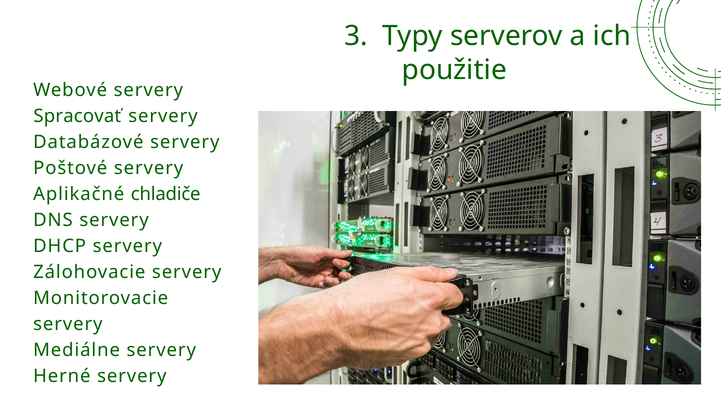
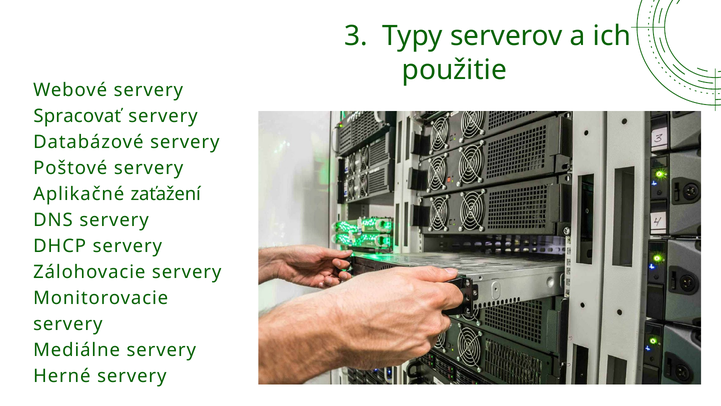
chladiče: chladiče -> zaťažení (166, 194)
